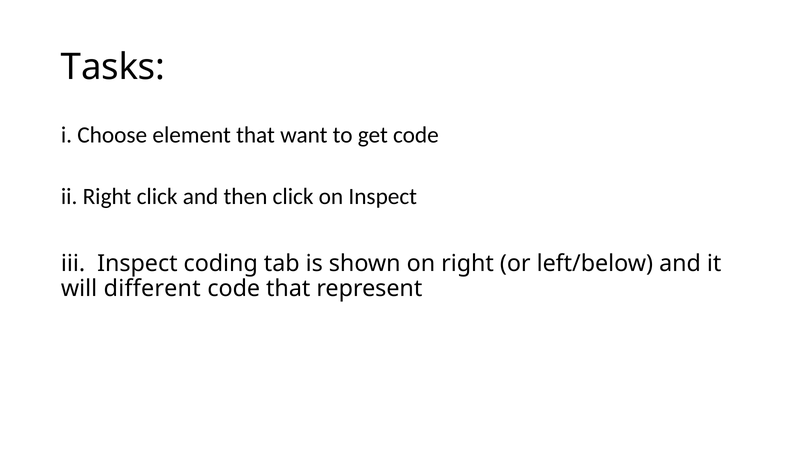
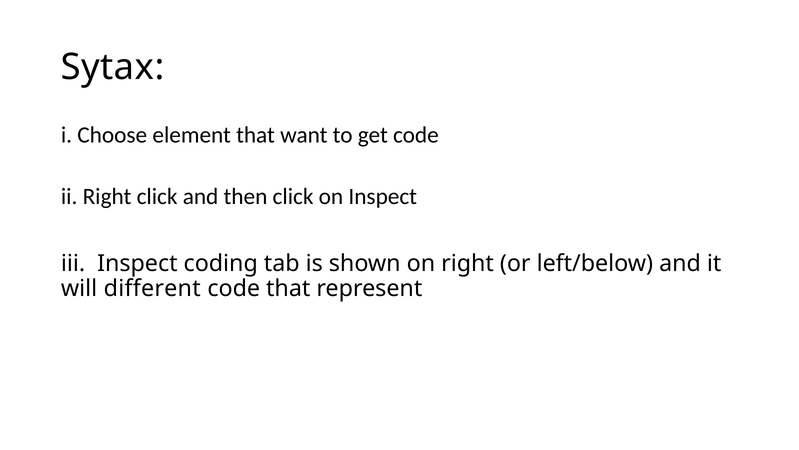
Tasks: Tasks -> Sytax (113, 67)
